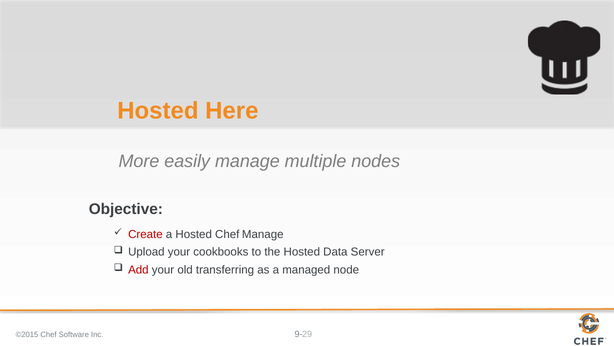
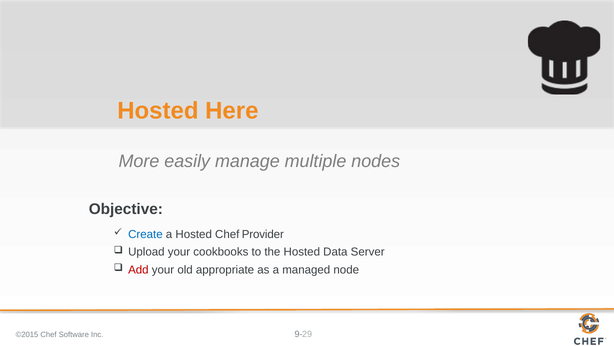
Create colour: red -> blue (145, 234)
Chef Manage: Manage -> Provider (263, 234)
transferring: transferring -> appropriate (225, 269)
